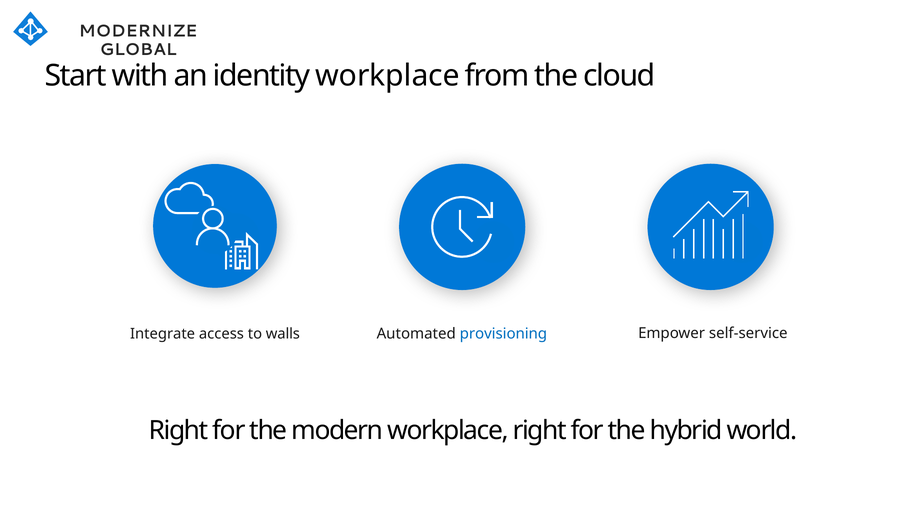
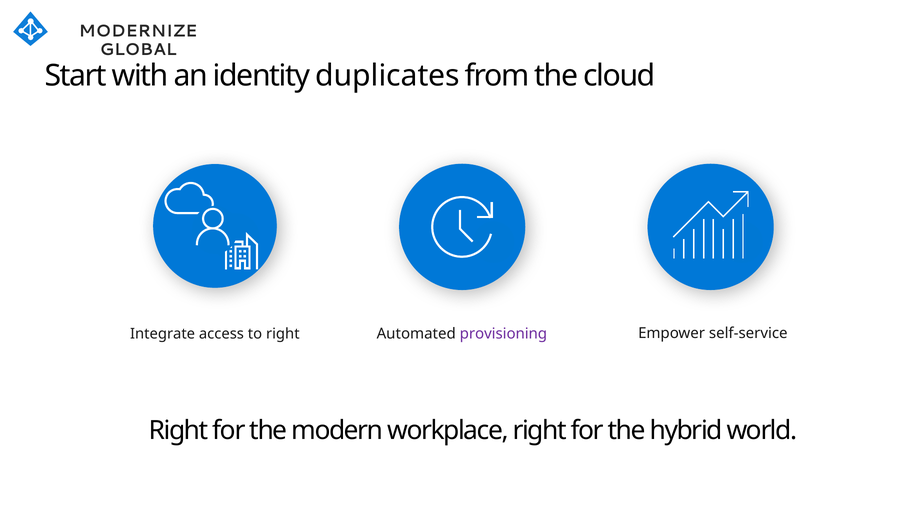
identity workplace: workplace -> duplicates (388, 76)
provisioning colour: blue -> purple (503, 333)
to walls: walls -> right (283, 334)
